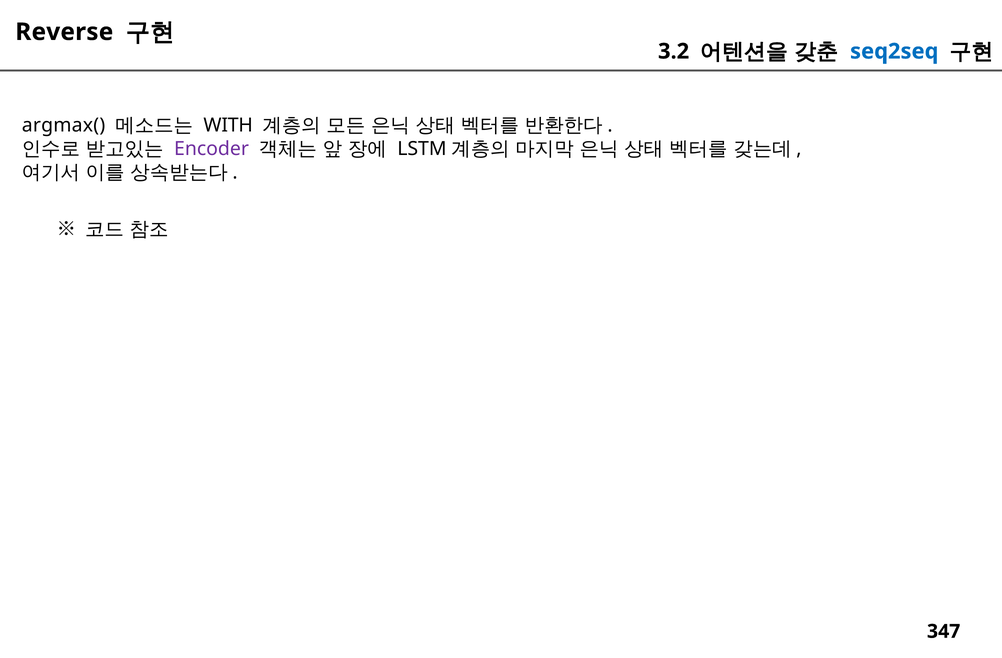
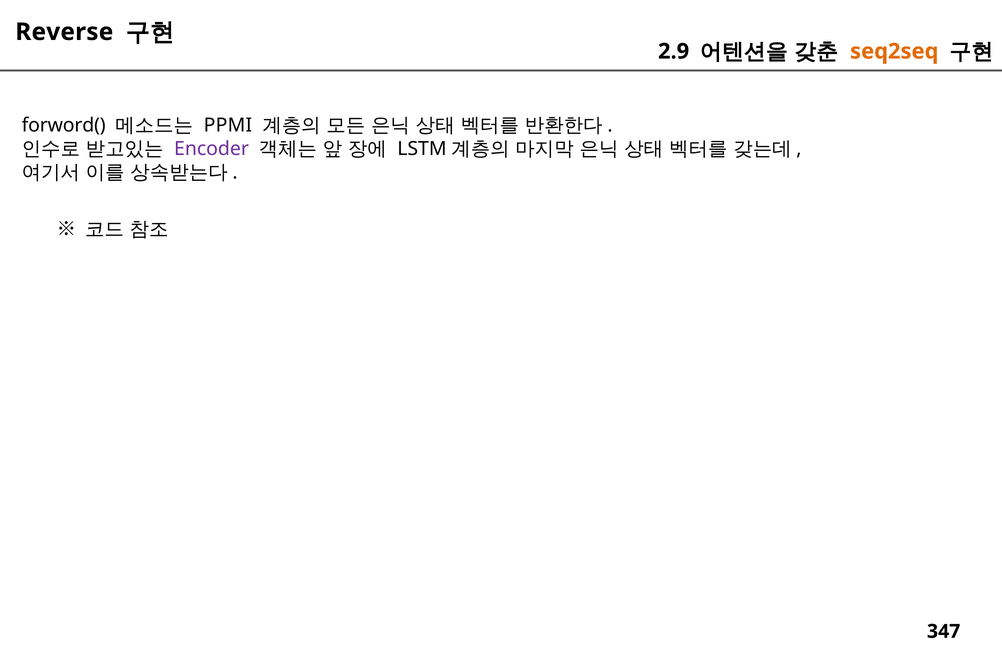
3.2: 3.2 -> 2.9 (674, 51)
seq2seq colour: blue -> orange (894, 51)
argmax(: argmax( -> forword( (64, 126)
WITH: WITH -> PPMI (228, 126)
